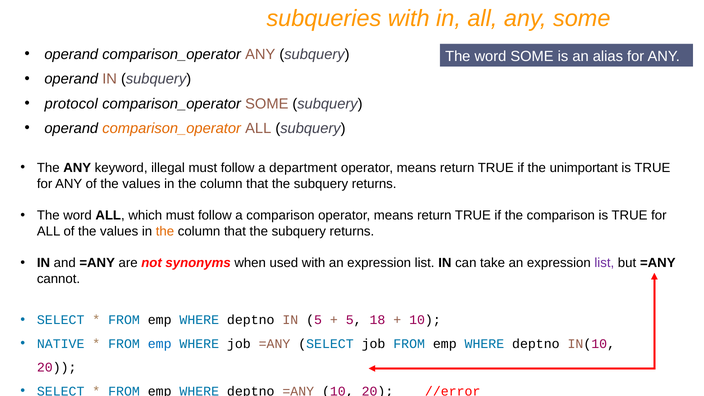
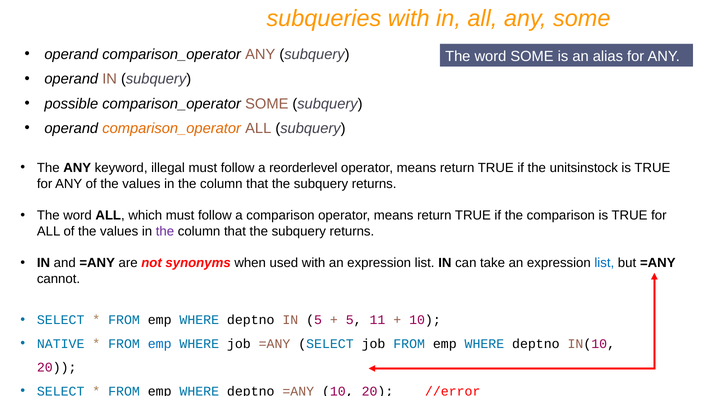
protocol: protocol -> possible (71, 104)
department: department -> reorderlevel (303, 168)
unimportant: unimportant -> unitsinstock (584, 168)
the colour: orange -> purple (165, 231)
list colour: purple -> blue (604, 263)
18: 18 -> 11 (377, 320)
